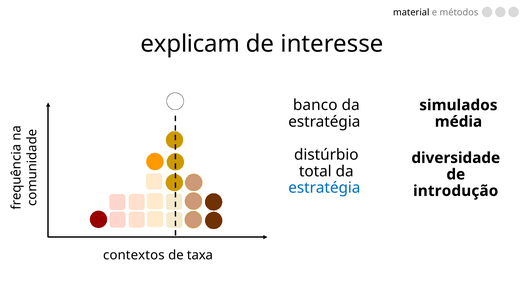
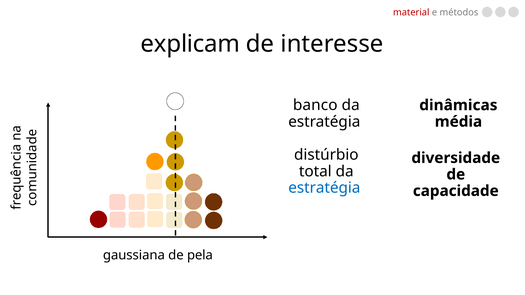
material colour: black -> red (411, 12)
simulados: simulados -> dinâmicas (458, 105)
introdução: introdução -> capacidade (456, 191)
contextos: contextos -> gaussiana (134, 255)
taxa: taxa -> pela (200, 255)
